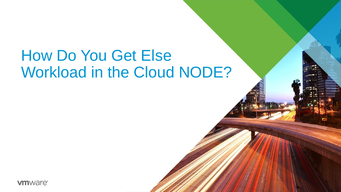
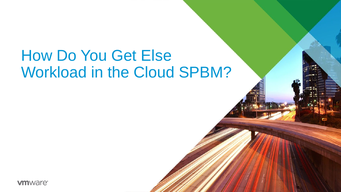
NODE: NODE -> SPBM (205, 72)
